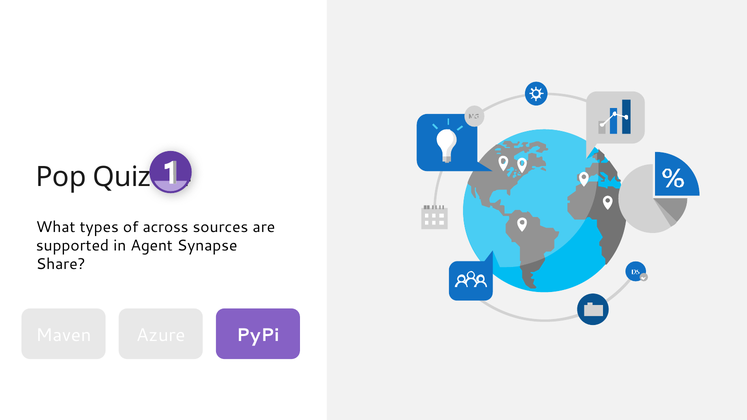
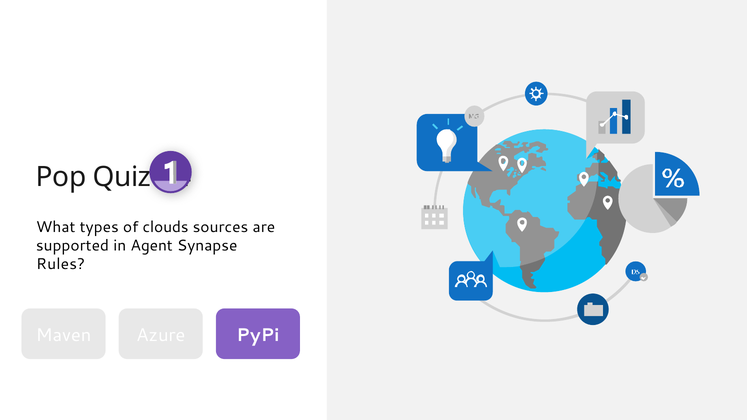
across: across -> clouds (166, 227)
Share: Share -> Rules (61, 264)
